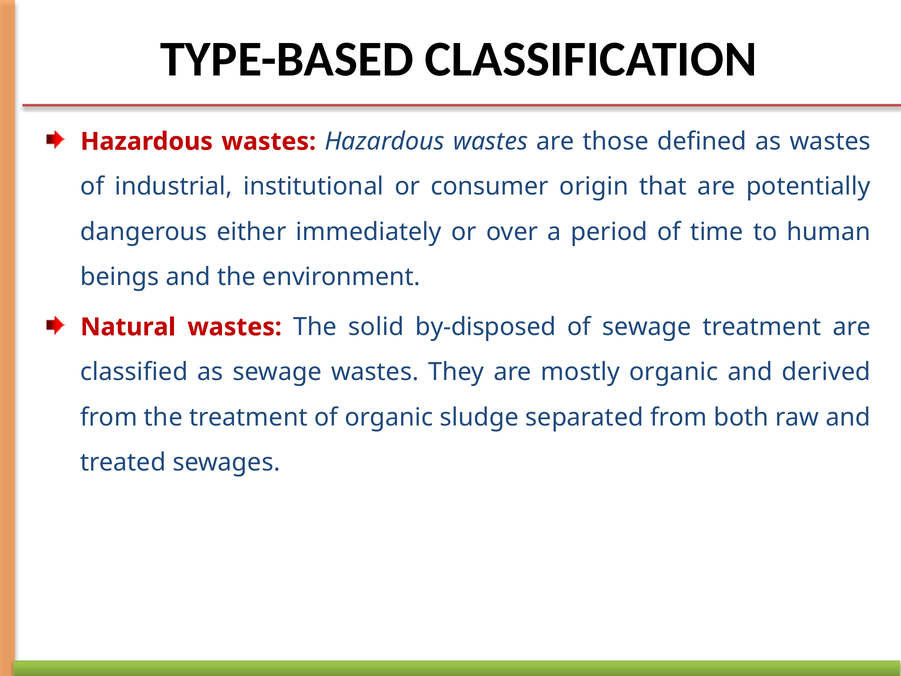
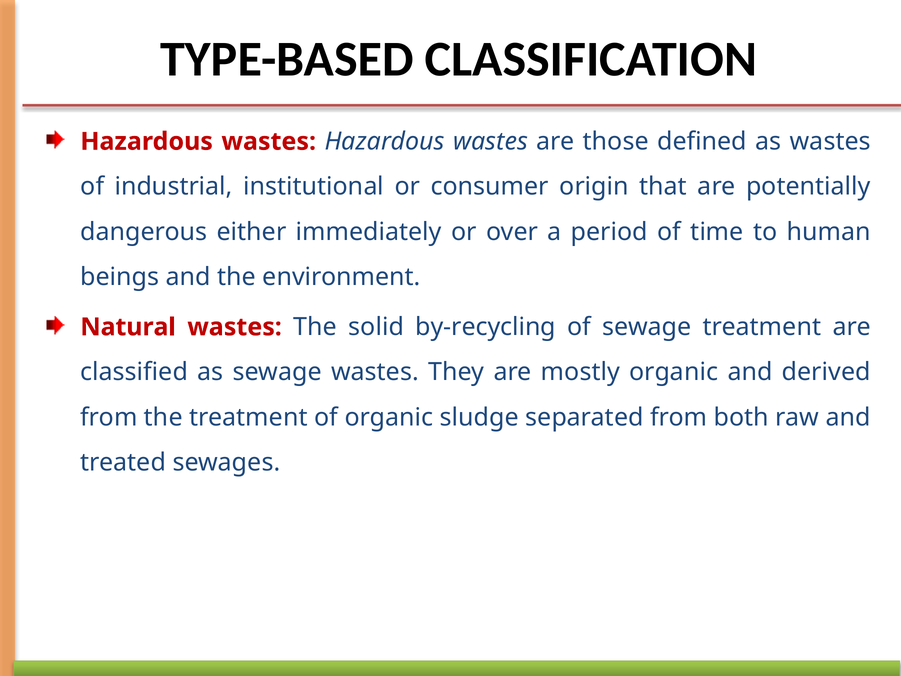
by-disposed: by-disposed -> by-recycling (486, 327)
